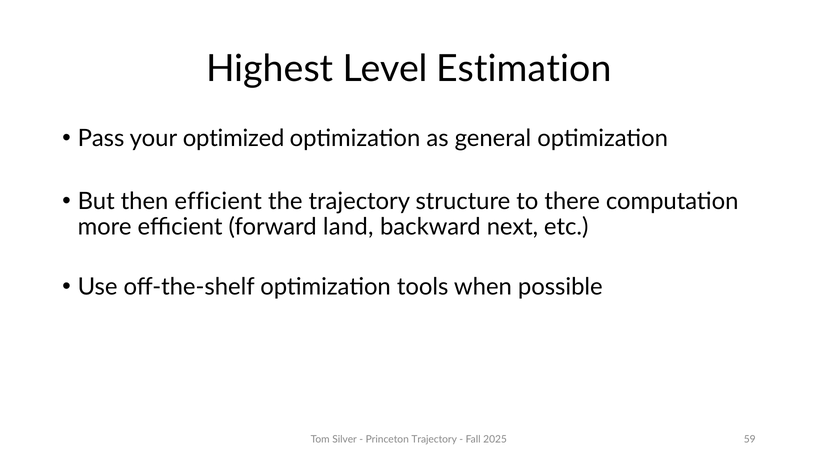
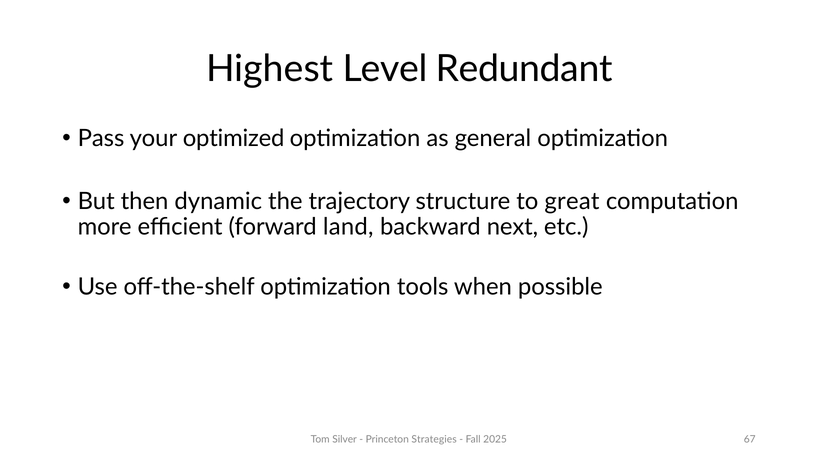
Estimation: Estimation -> Redundant (524, 69)
then efficient: efficient -> dynamic (218, 201)
there: there -> great (572, 201)
Princeton Trajectory: Trajectory -> Strategies (434, 439)
59: 59 -> 67 (750, 439)
